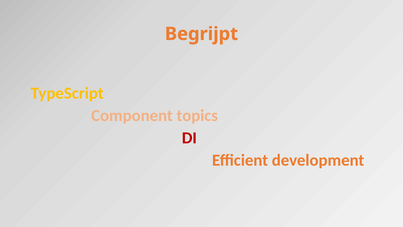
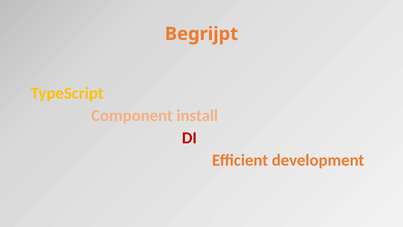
topics: topics -> install (197, 115)
